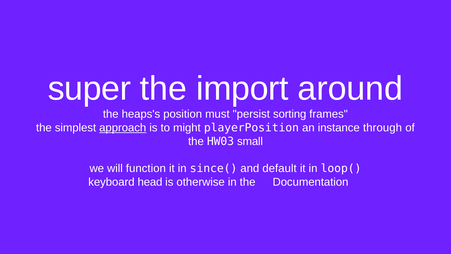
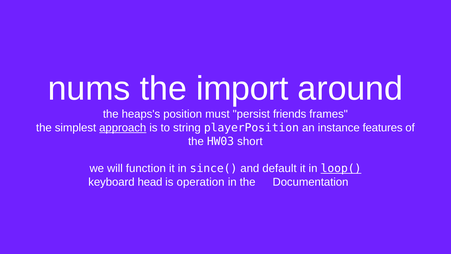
super: super -> nums (89, 89)
sorting: sorting -> friends (290, 114)
might: might -> string (187, 128)
through: through -> features (383, 128)
small: small -> short (250, 141)
loop( underline: none -> present (341, 168)
otherwise: otherwise -> operation (201, 182)
